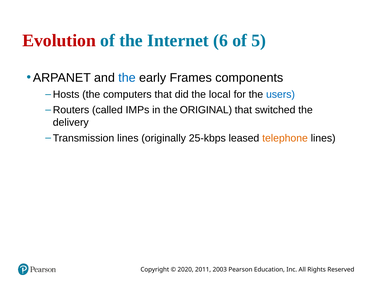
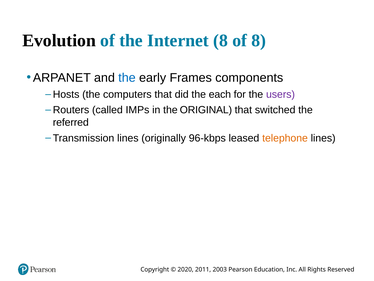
Evolution colour: red -> black (59, 41)
Internet 6: 6 -> 8 (221, 41)
of 5: 5 -> 8 (259, 41)
local: local -> each (220, 94)
users colour: blue -> purple (281, 94)
delivery: delivery -> referred (71, 122)
25-kbps: 25-kbps -> 96-kbps (207, 138)
